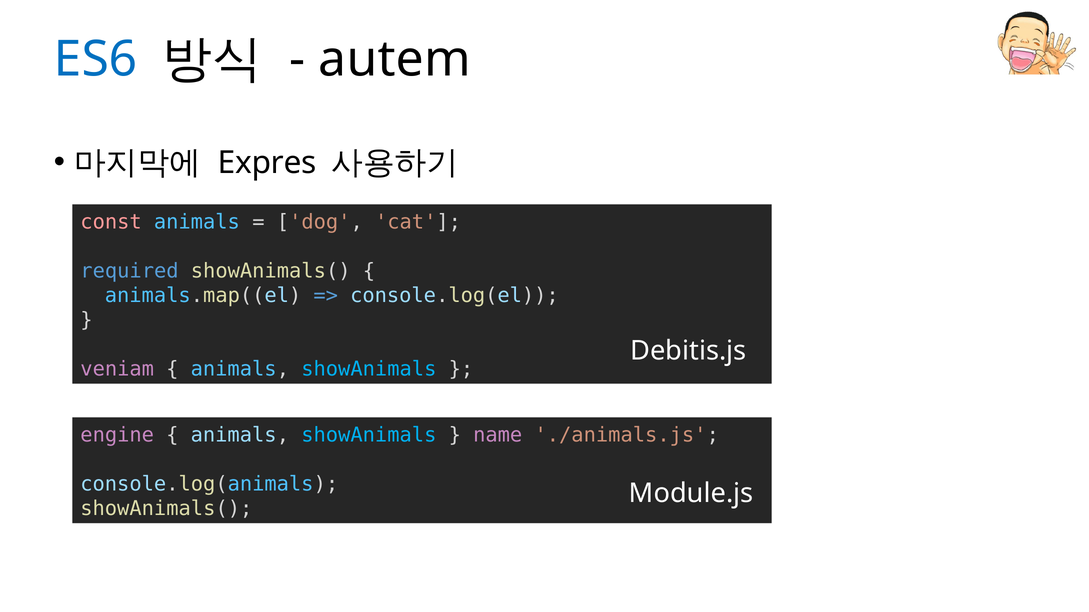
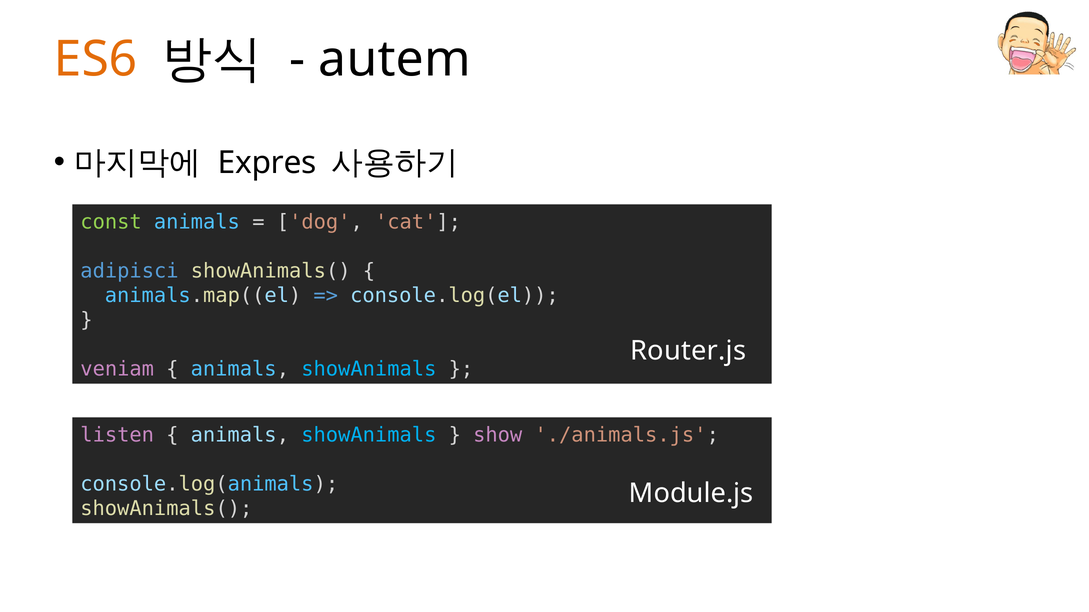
ES6 colour: blue -> orange (96, 59)
const colour: pink -> light green (111, 222)
required: required -> adipisci (129, 271)
Debitis.js: Debitis.js -> Router.js (688, 351)
engine: engine -> listen (117, 435)
name: name -> show (498, 435)
